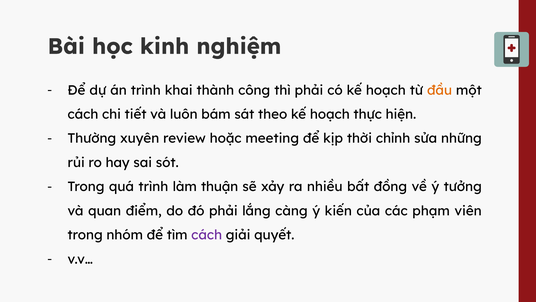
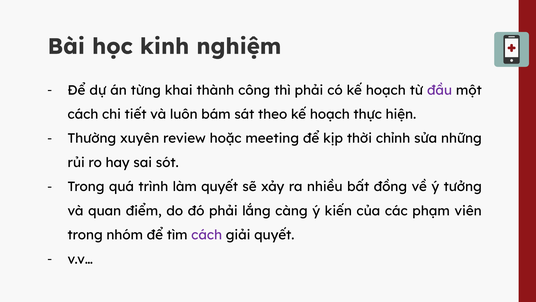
án trình: trình -> từng (146, 90)
đầu colour: orange -> purple (440, 90)
làm thuận: thuận -> quyết (220, 187)
